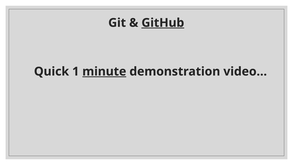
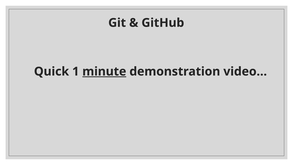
GitHub underline: present -> none (163, 23)
